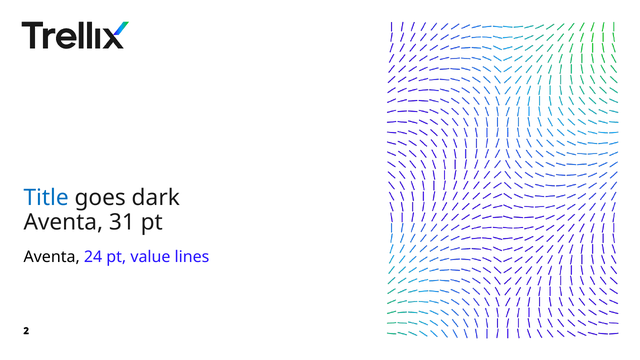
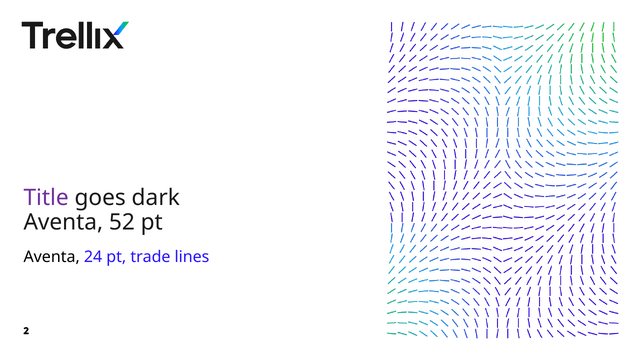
Title colour: blue -> purple (46, 198)
31: 31 -> 52 (122, 222)
value: value -> trade (150, 257)
